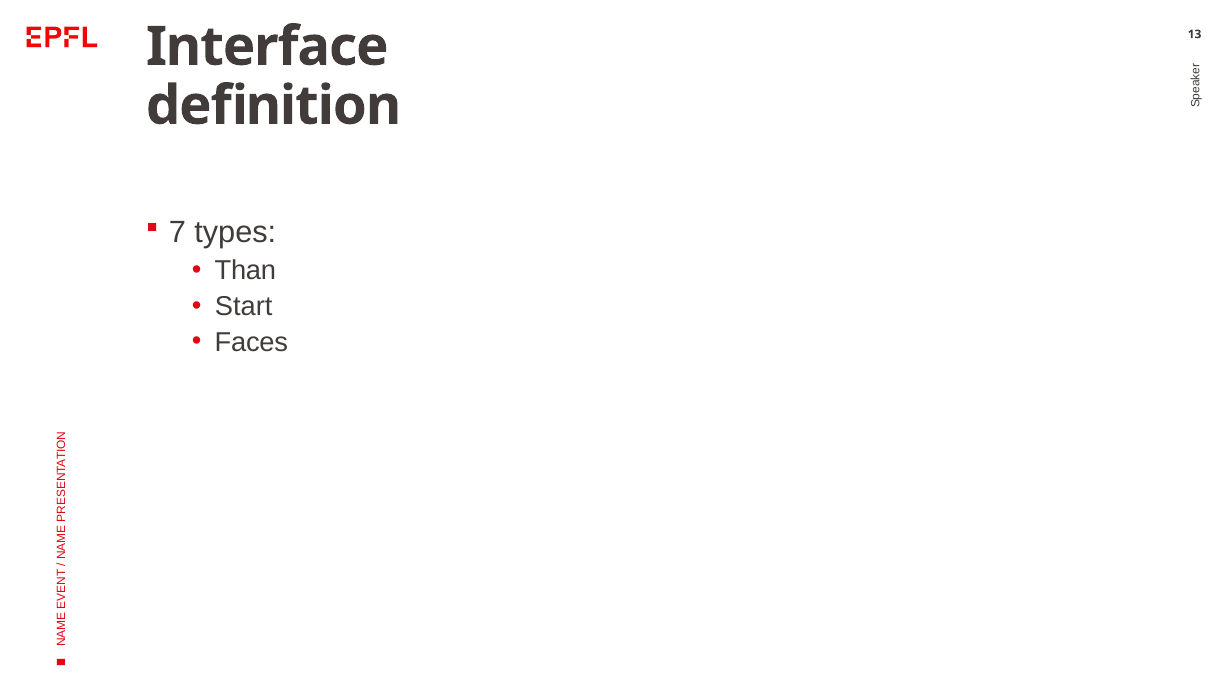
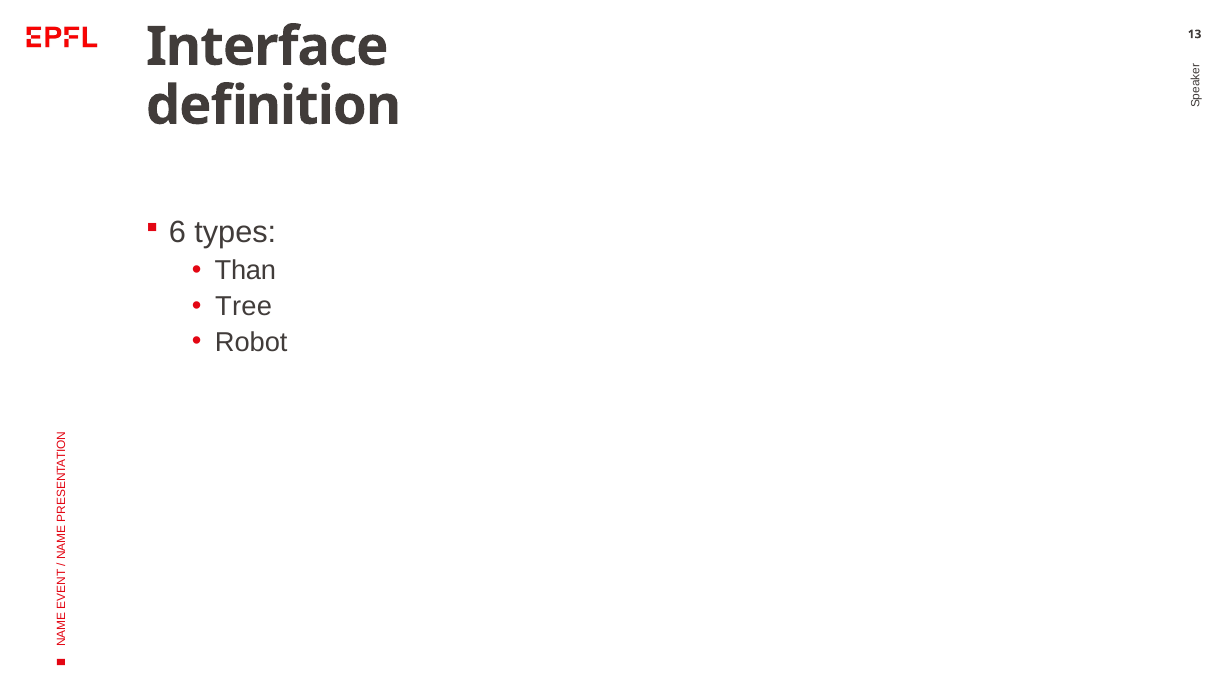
7: 7 -> 6 (177, 233)
Start: Start -> Tree (244, 306)
Faces: Faces -> Robot (251, 342)
